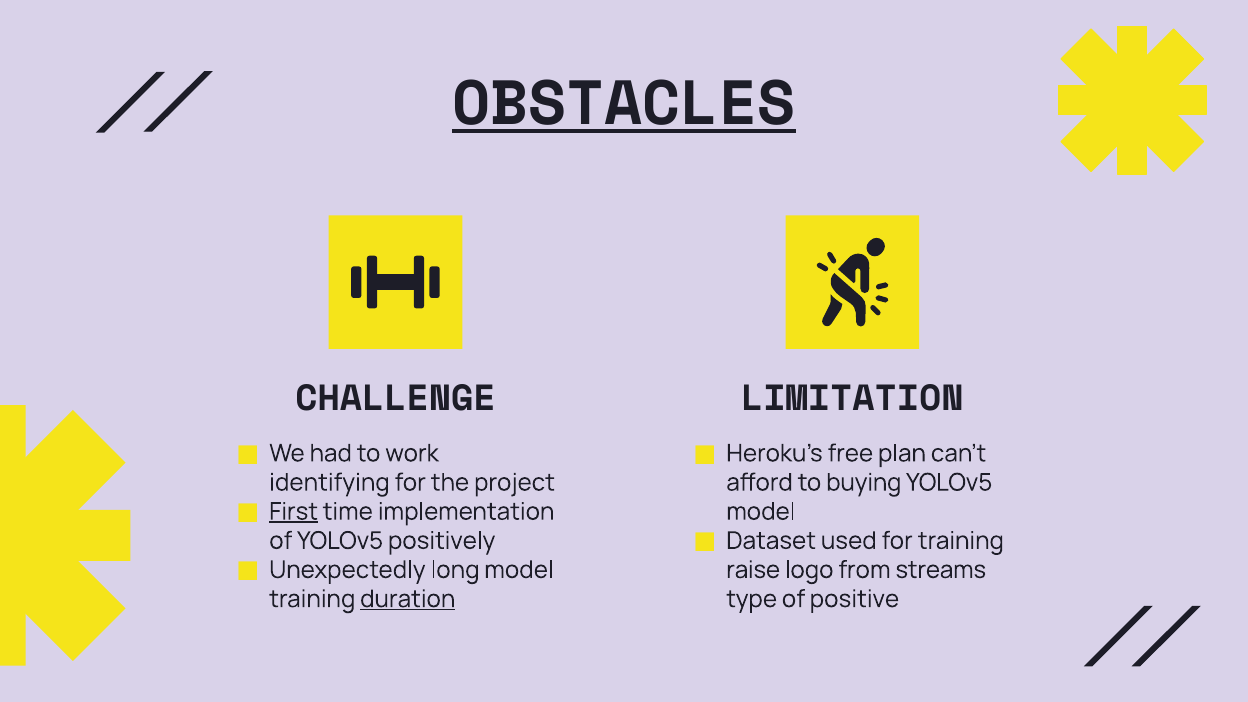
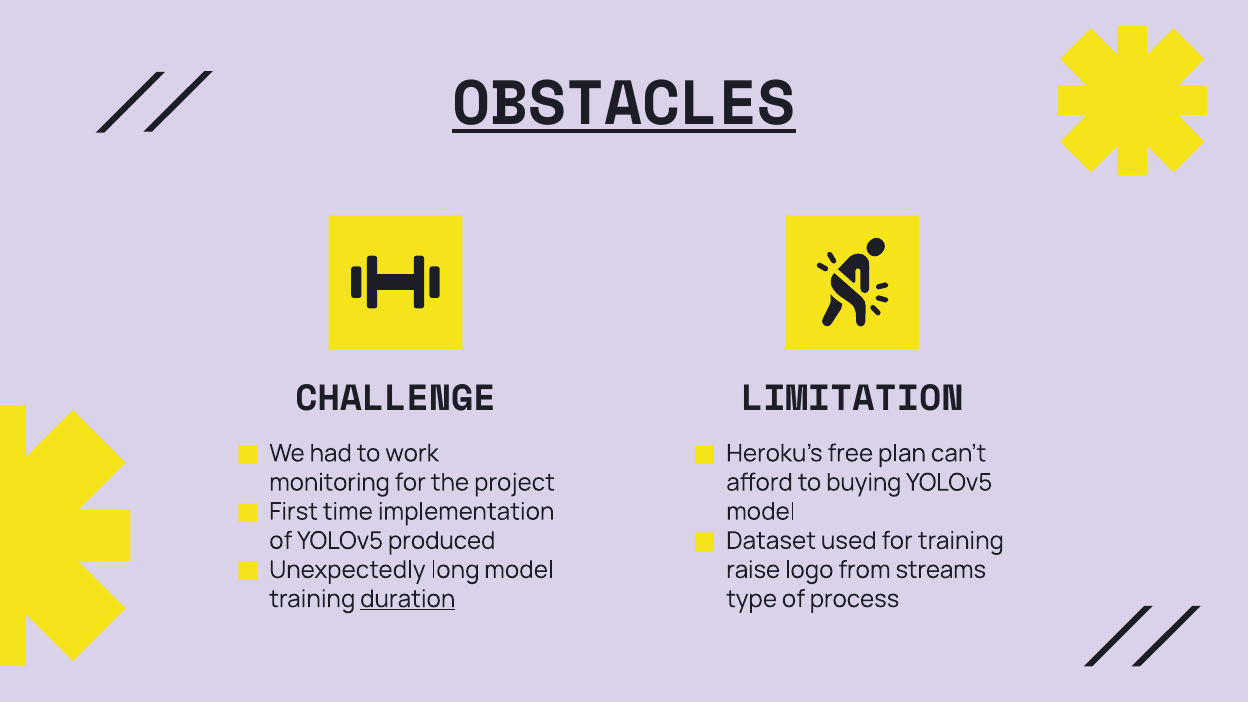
identifying: identifying -> monitoring (330, 483)
First underline: present -> none (294, 512)
positively: positively -> produced (442, 541)
positive: positive -> process (855, 599)
